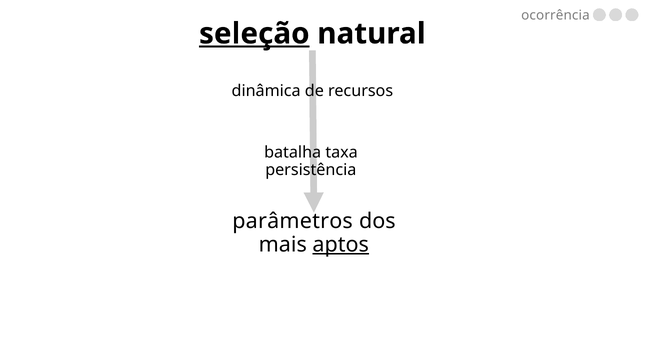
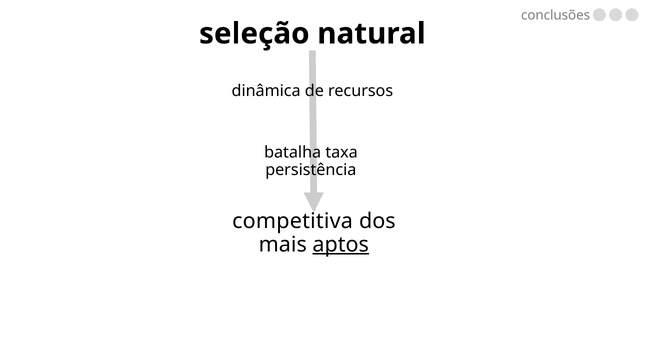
ocorrência: ocorrência -> conclusões (556, 15)
seleção underline: present -> none (254, 34)
parâmetros: parâmetros -> competitiva (293, 222)
